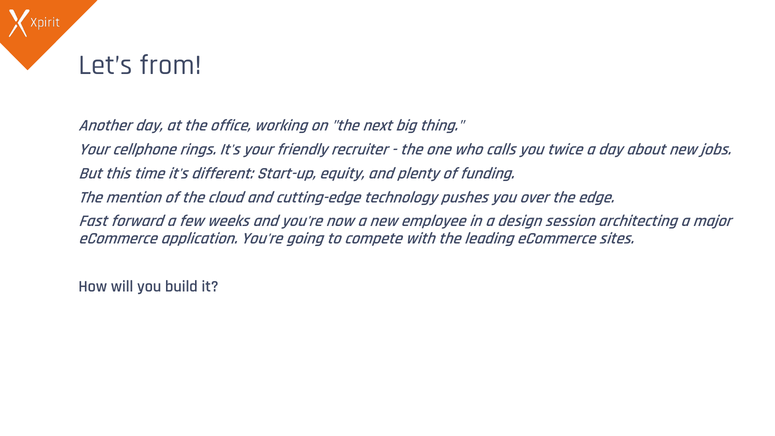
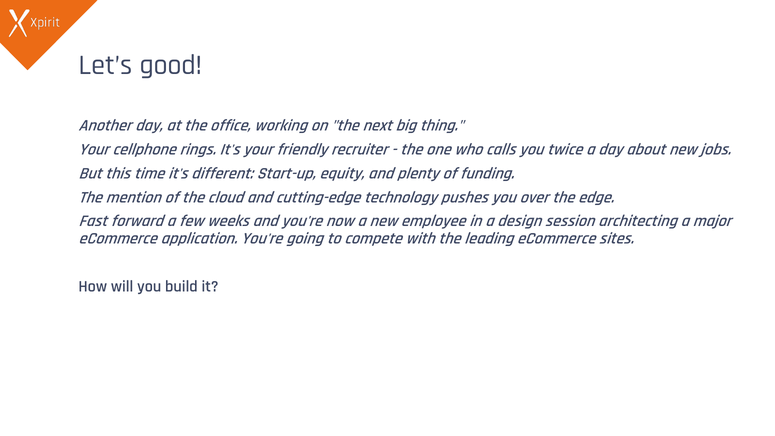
from: from -> good (171, 65)
